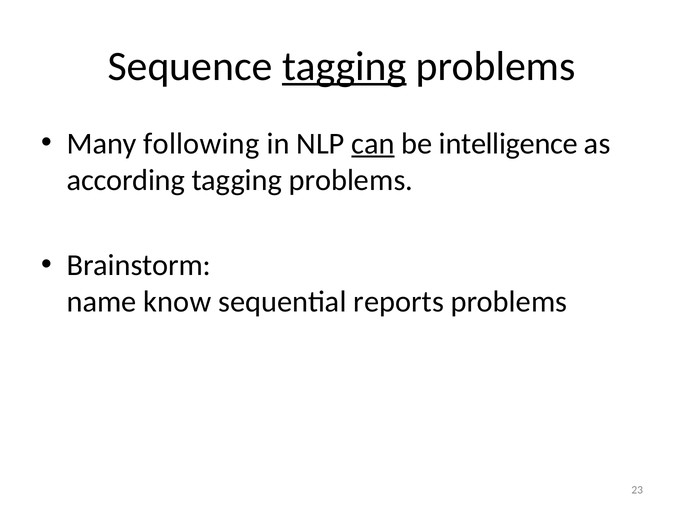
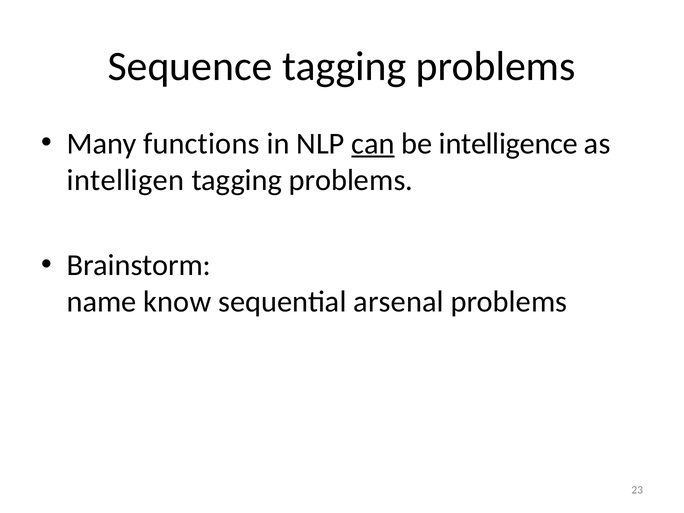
tagging underline: present -> none (344, 66)
following: following -> functions (201, 143)
according: according -> intelligen (126, 180)
reports: reports -> arsenal (399, 302)
